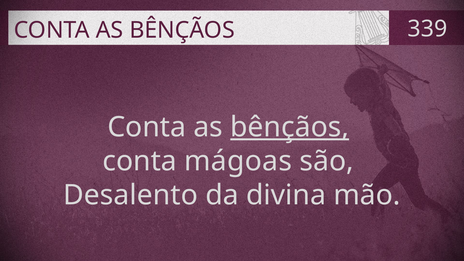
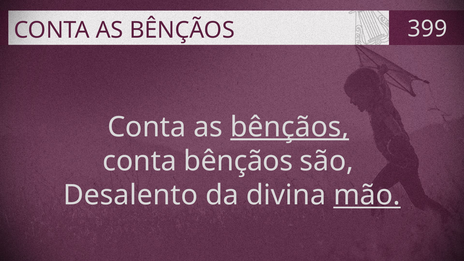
339: 339 -> 399 (427, 29)
conta mágoas: mágoas -> bênçãos (238, 161)
mão underline: none -> present (367, 195)
